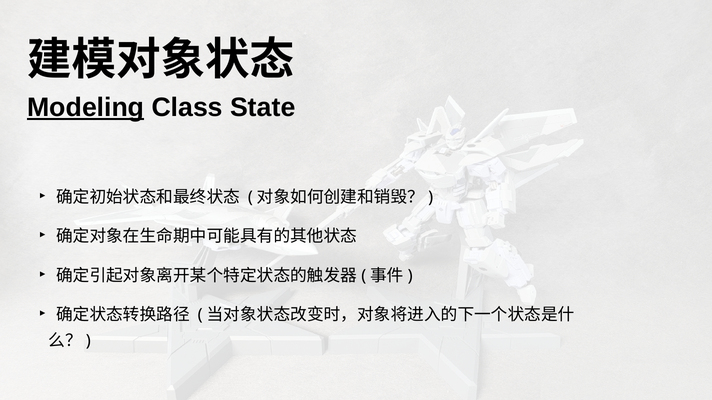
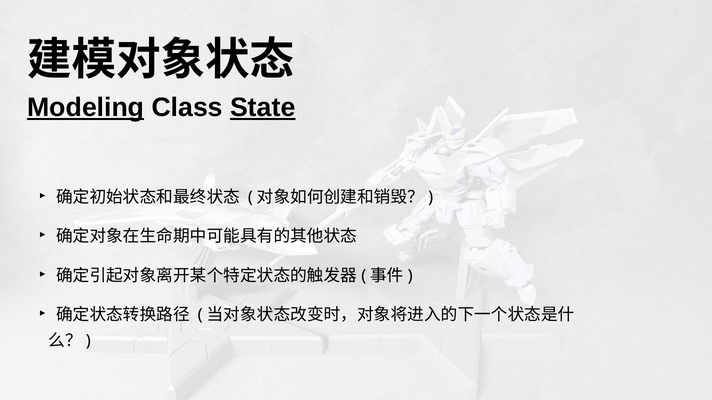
State underline: none -> present (263, 108)
